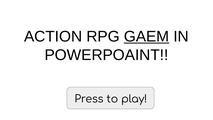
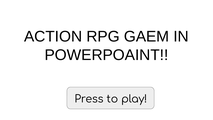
GAEM underline: present -> none (147, 36)
